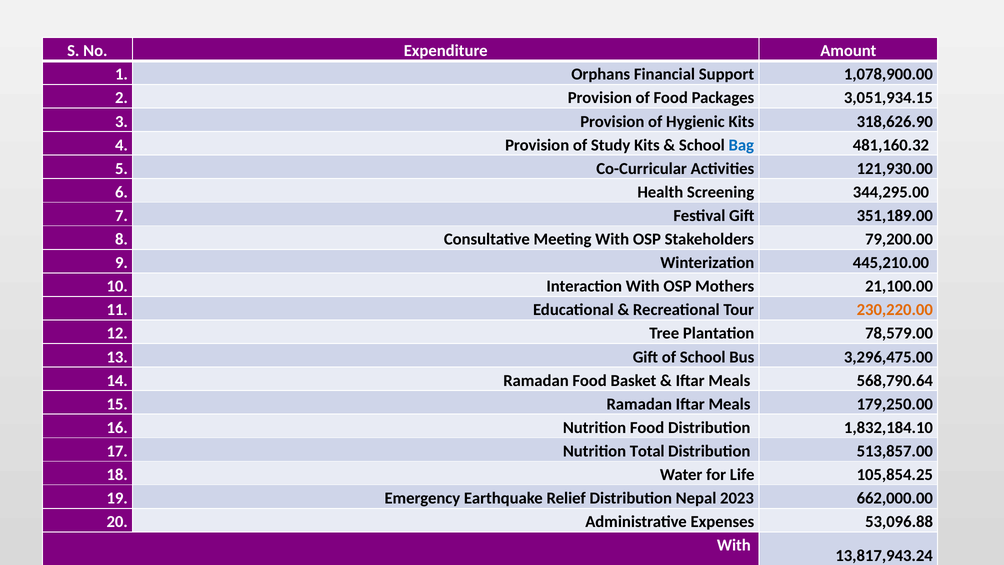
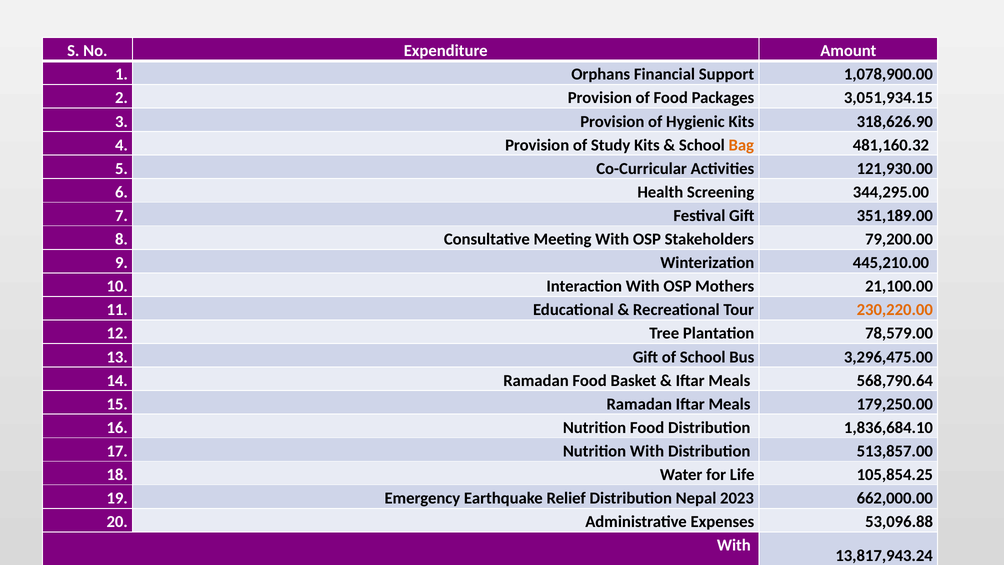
Bag colour: blue -> orange (741, 145)
1,832,184.10: 1,832,184.10 -> 1,836,684.10 (888, 427)
Nutrition Total: Total -> With (647, 451)
